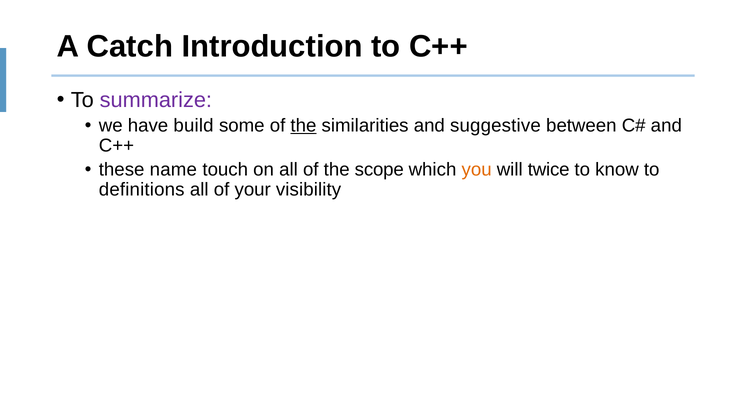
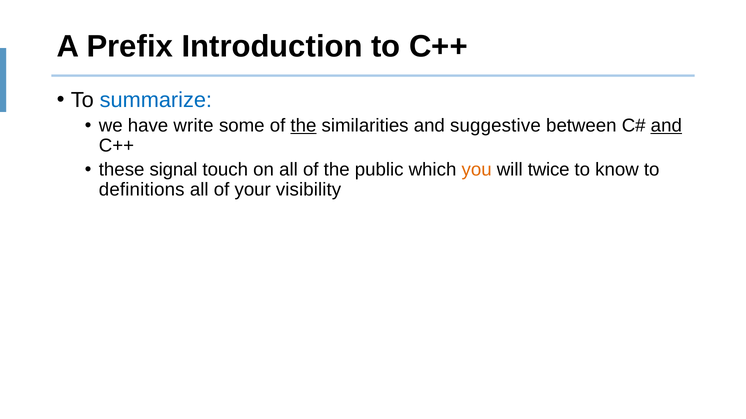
Catch: Catch -> Prefix (130, 47)
summarize colour: purple -> blue (156, 100)
build: build -> write (194, 126)
and underline: none -> present (666, 126)
name: name -> signal (174, 170)
scope: scope -> public (379, 170)
